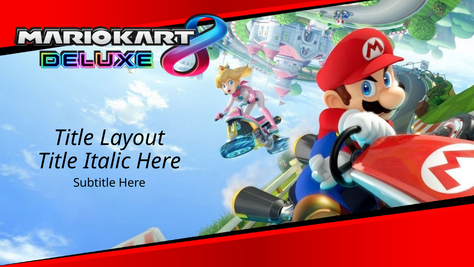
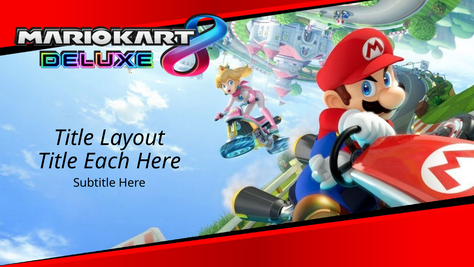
Italic: Italic -> Each (107, 161)
